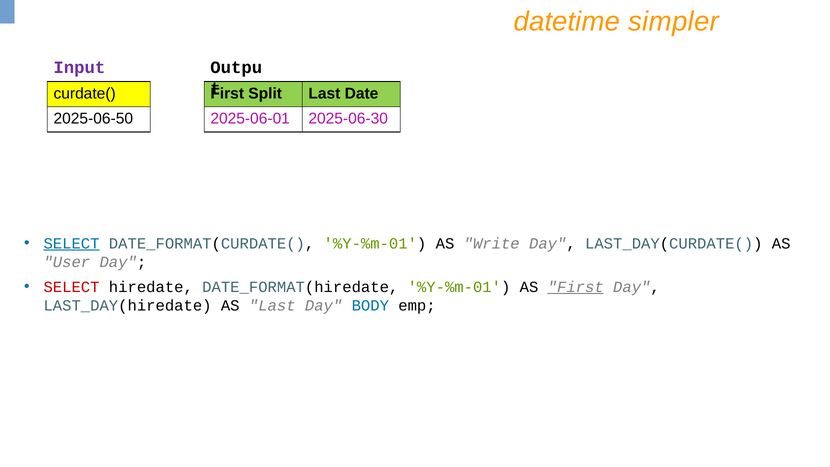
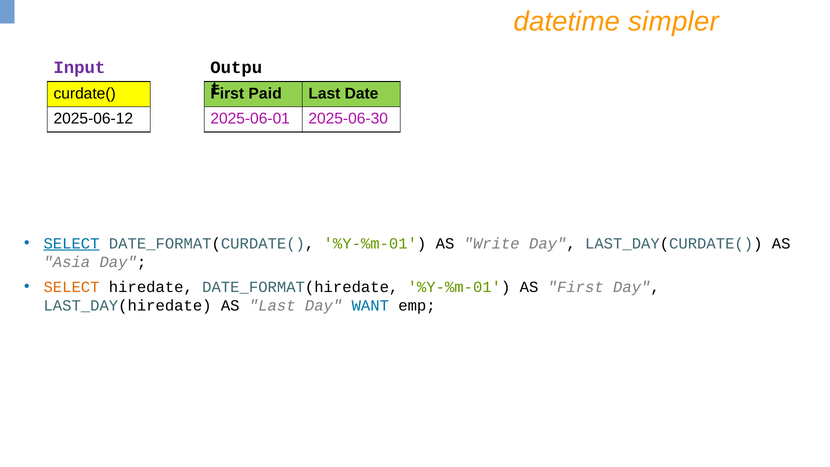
Split: Split -> Paid (265, 94)
2025-06-50: 2025-06-50 -> 2025-06-12 (93, 119)
User: User -> Asia (67, 262)
SELECT colour: red -> orange (72, 287)
First underline: present -> none (576, 287)
BODY: BODY -> WANT (370, 306)
